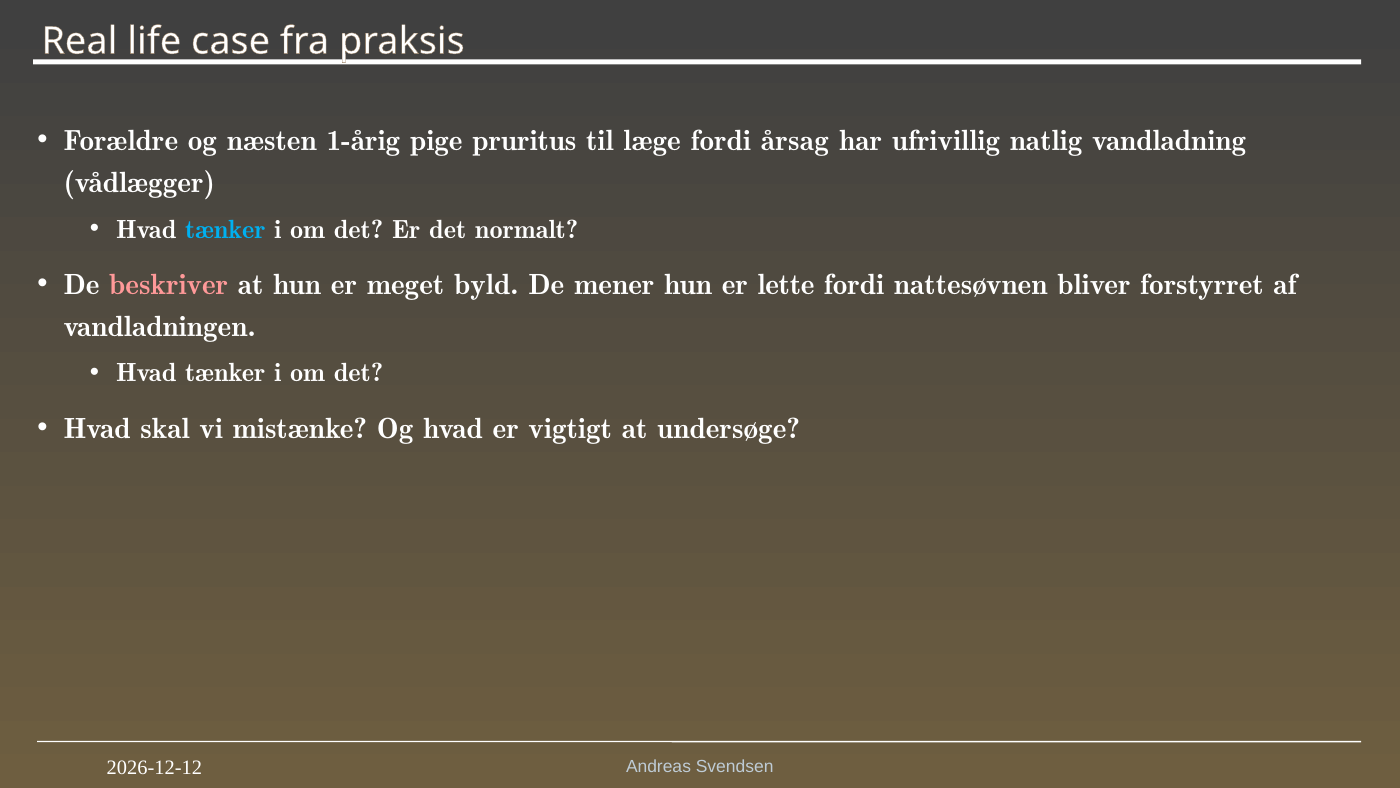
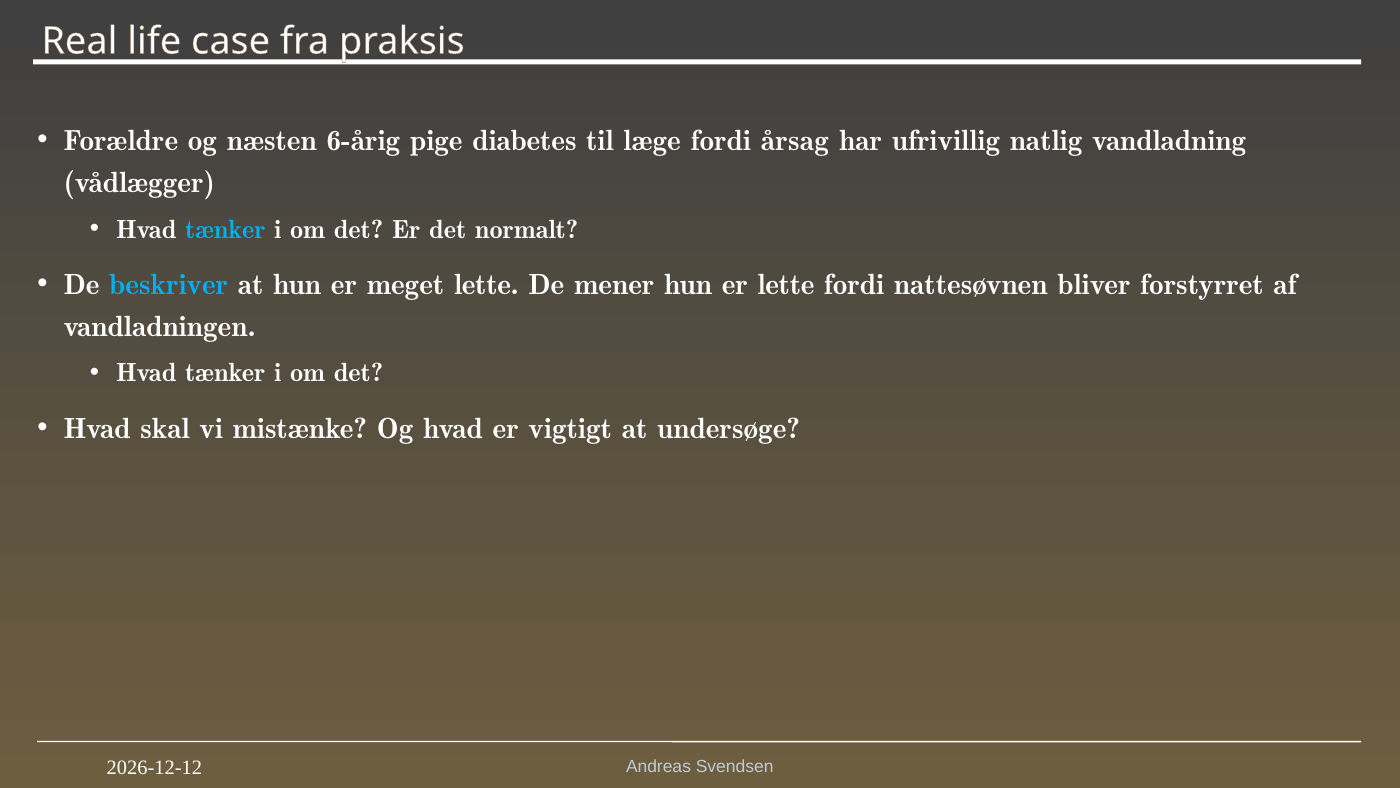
1-årig: 1-årig -> 6-årig (363, 141)
pruritus: pruritus -> diabetes (524, 141)
beskriver colour: pink -> light blue (169, 284)
meget byld: byld -> lette (486, 284)
